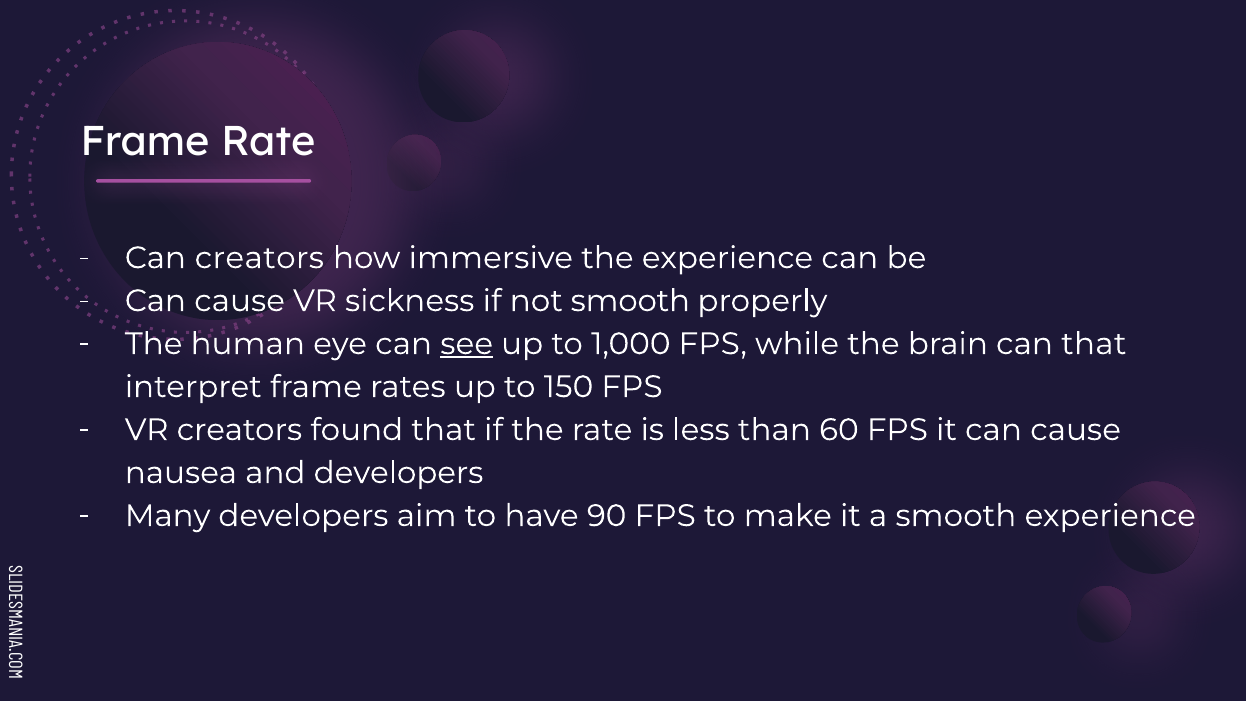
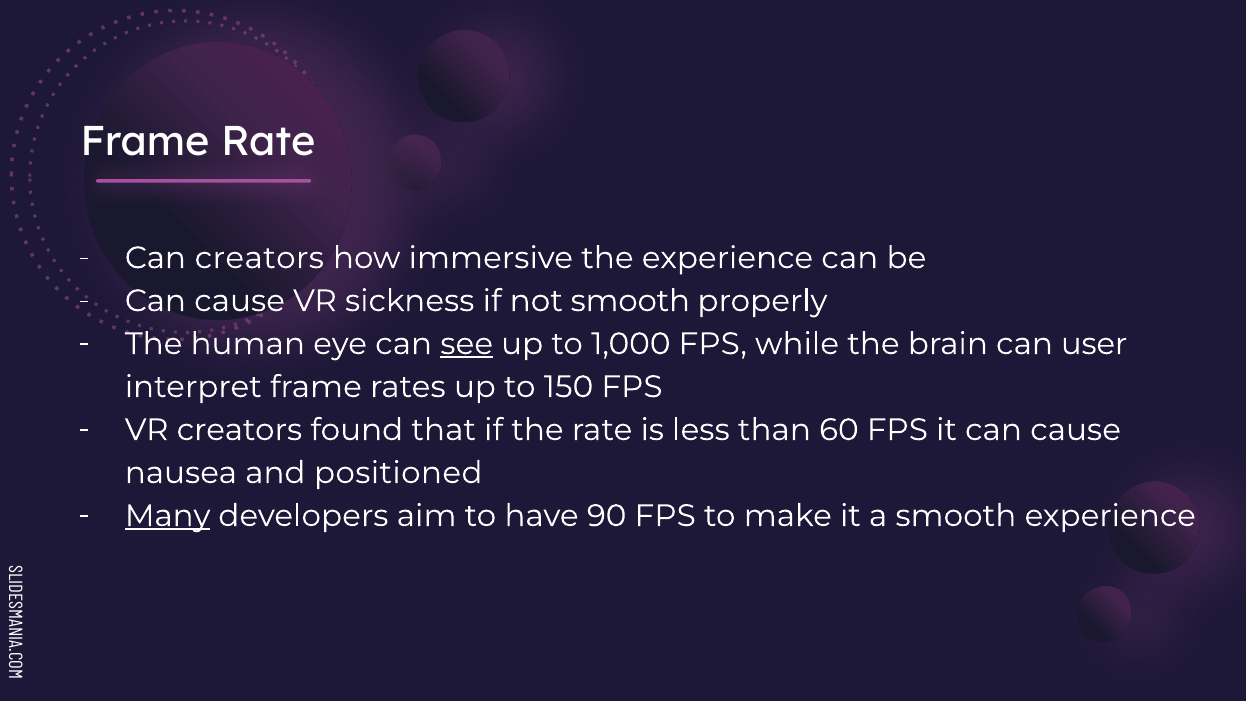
can that: that -> user (1094, 344)
and developers: developers -> positioned (398, 473)
Many underline: none -> present (168, 516)
